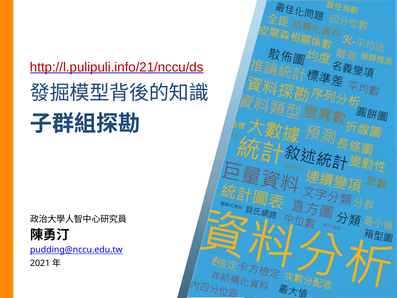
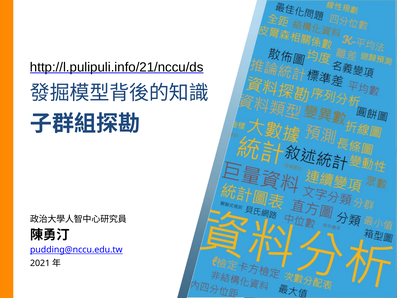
http://l.pulipuli.info/21/nccu/ds colour: red -> black (117, 67)
